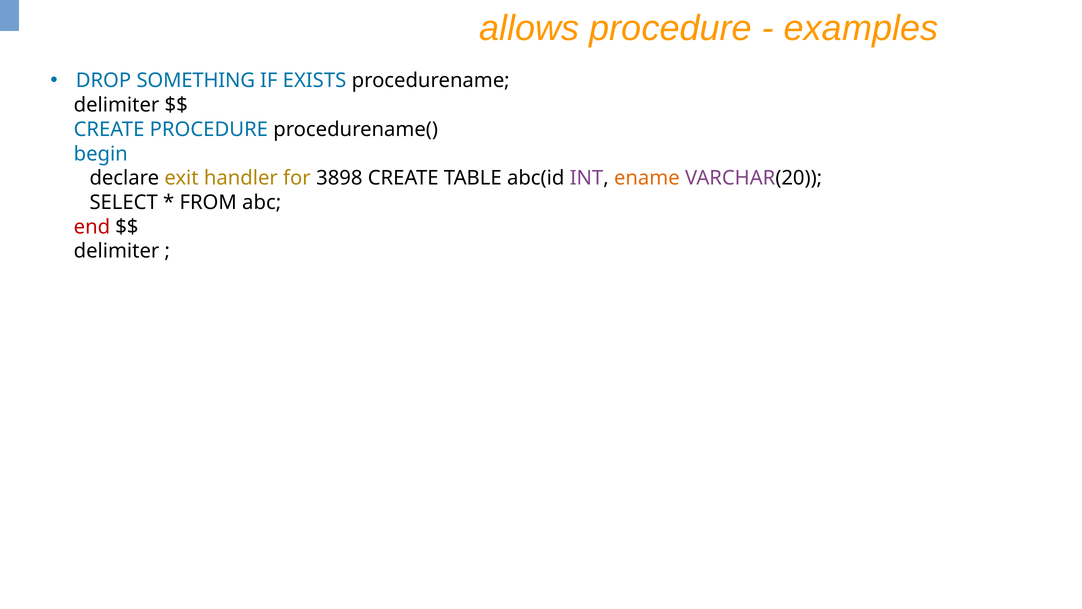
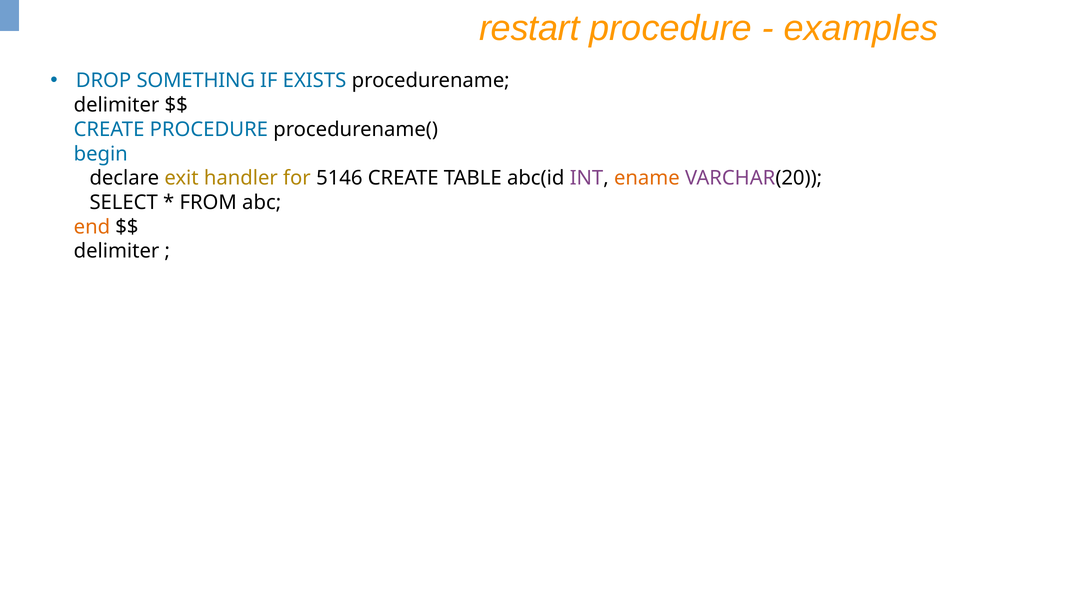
allows: allows -> restart (529, 28)
3898: 3898 -> 5146 (339, 178)
end colour: red -> orange (92, 227)
